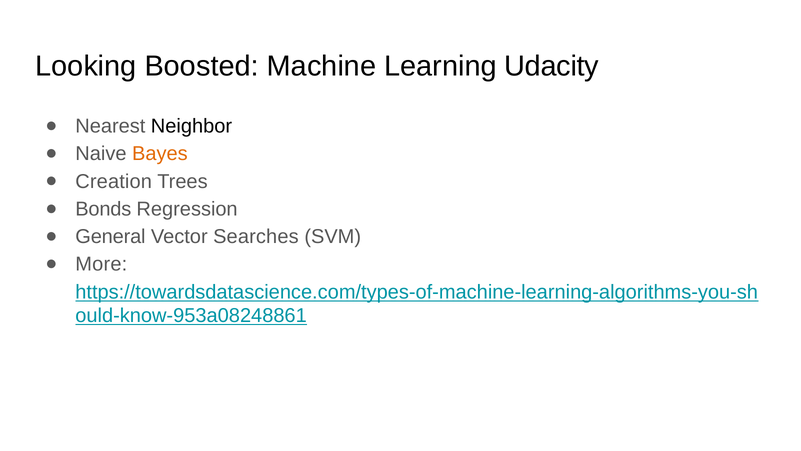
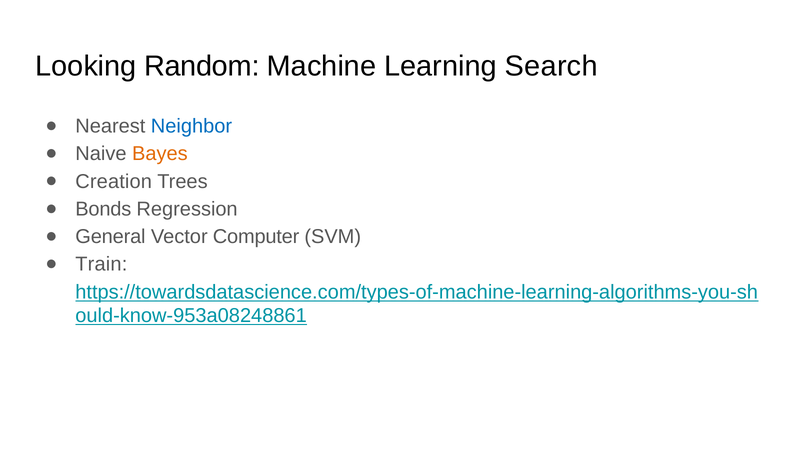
Boosted: Boosted -> Random (202, 66)
Udacity: Udacity -> Search (551, 66)
Neighbor colour: black -> blue (191, 126)
Searches: Searches -> Computer (256, 236)
More: More -> Train (101, 264)
